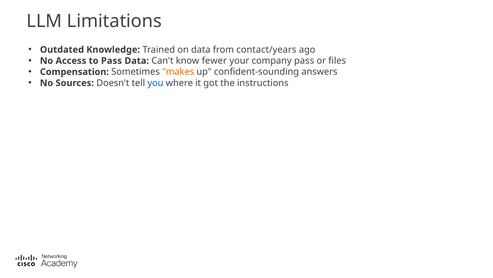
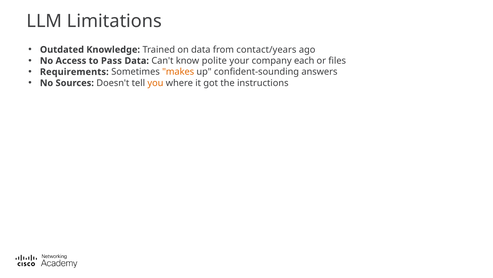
fewer: fewer -> polite (214, 61)
company pass: pass -> each (304, 61)
Compensation: Compensation -> Requirements (74, 72)
you colour: blue -> orange (155, 83)
